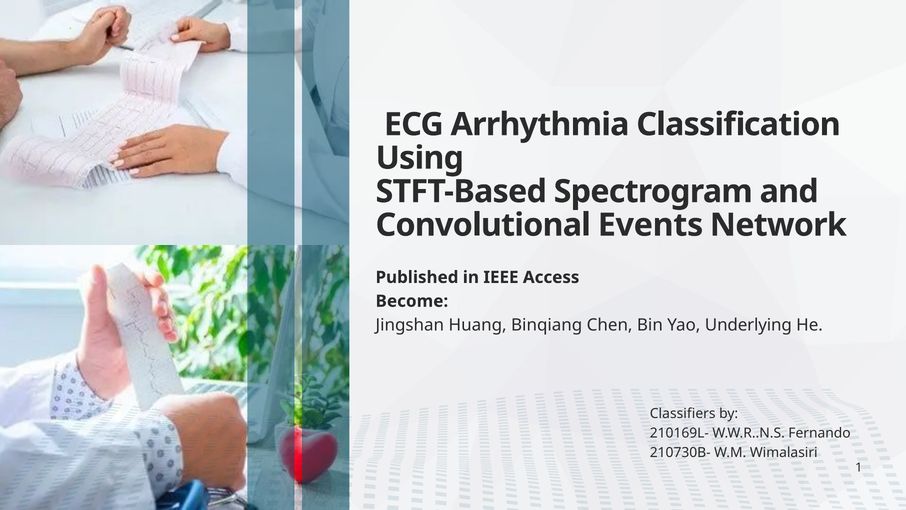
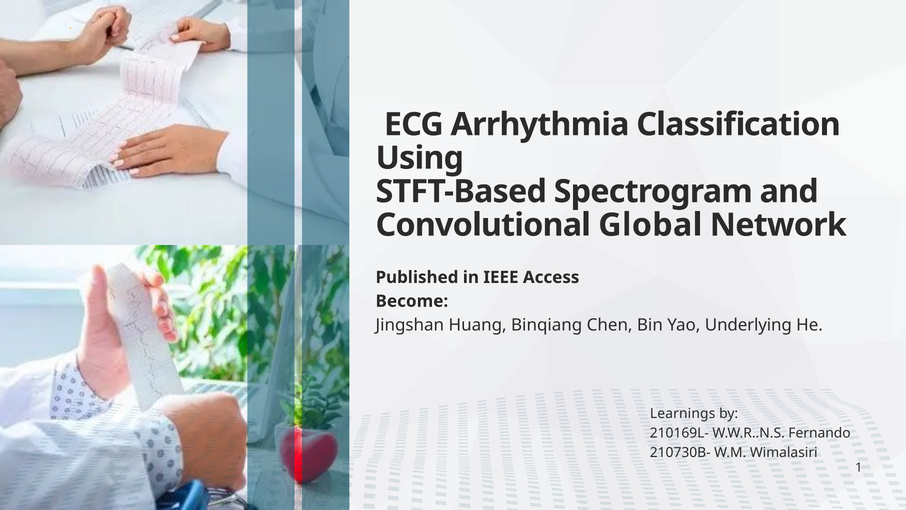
Events: Events -> Global (650, 225)
Classifiers: Classifiers -> Learnings (683, 414)
